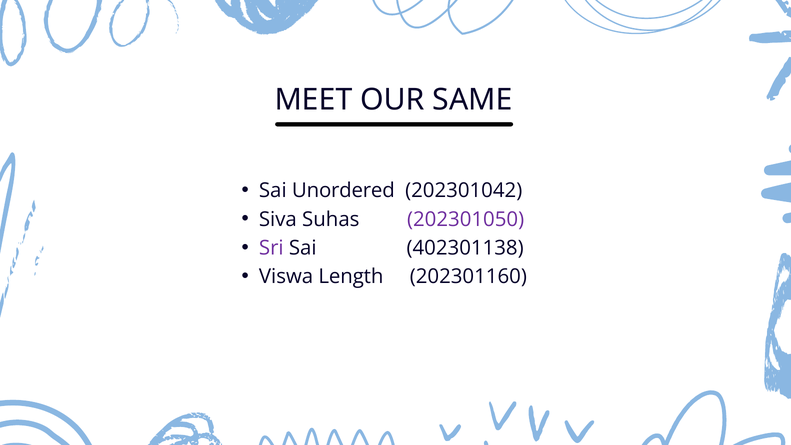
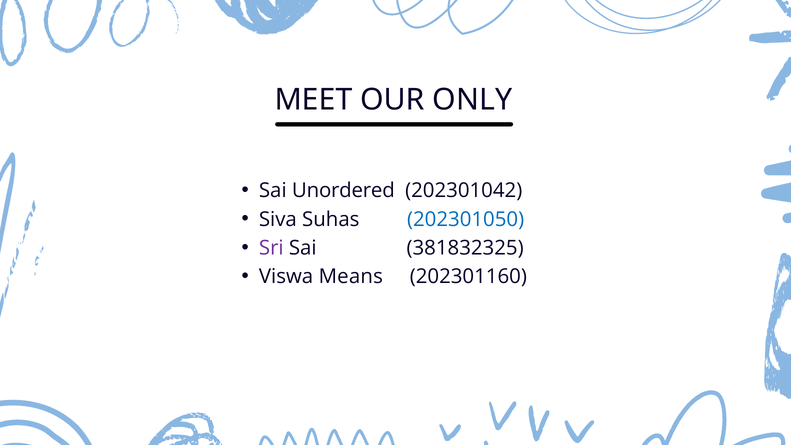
SAME: SAME -> ONLY (472, 100)
202301050 colour: purple -> blue (466, 219)
402301138: 402301138 -> 381832325 (465, 248)
Length: Length -> Means (351, 277)
